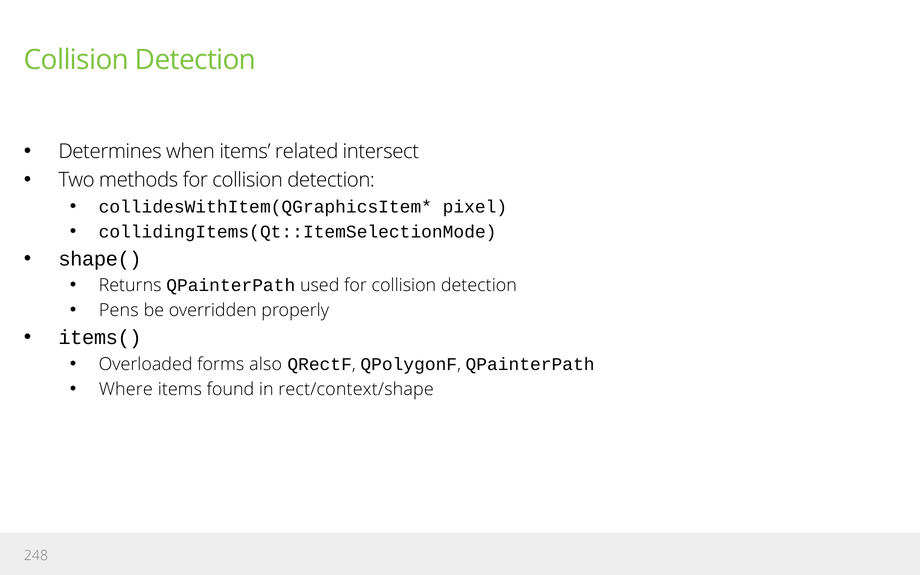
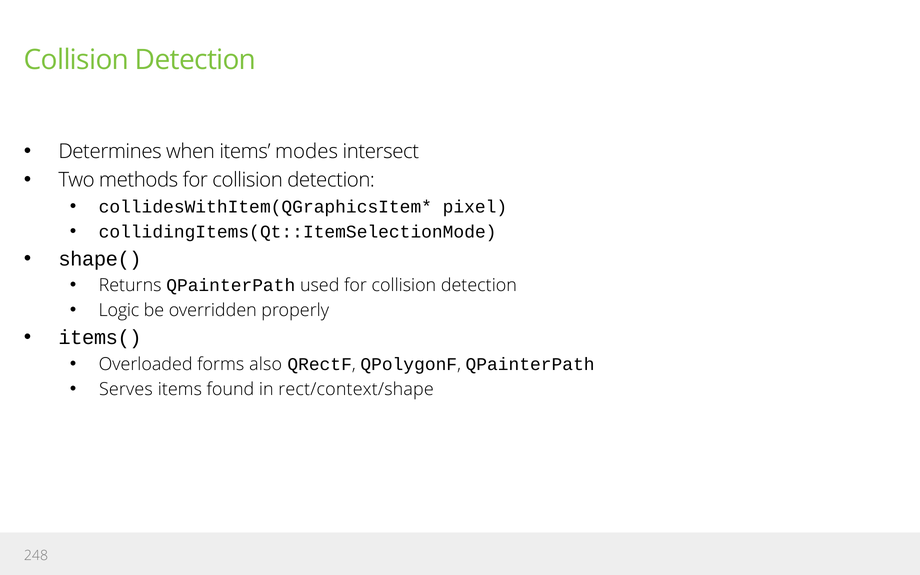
related: related -> modes (307, 152)
Pens: Pens -> Logic (119, 310)
Where: Where -> Serves (126, 389)
